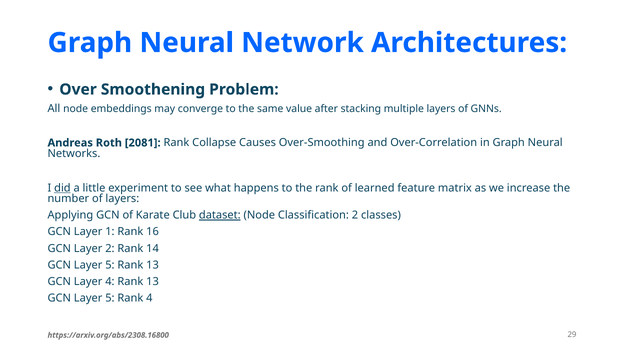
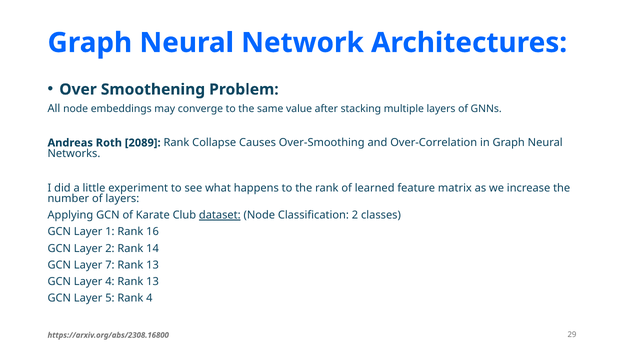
2081: 2081 -> 2089 (143, 143)
did underline: present -> none (62, 188)
5: 5 -> 7 (110, 265)
